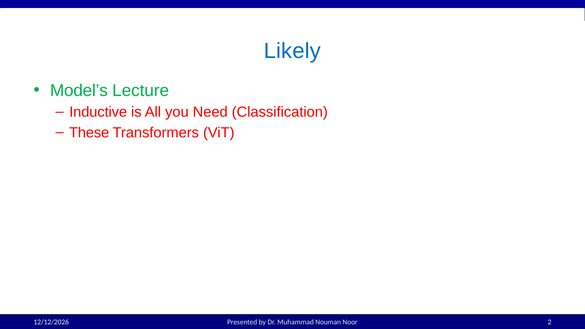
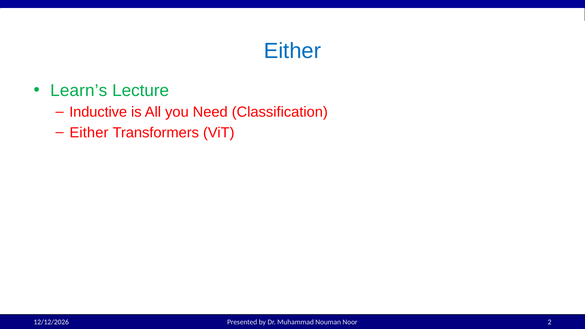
Likely: Likely -> Either (292, 51)
Model’s: Model’s -> Learn’s (79, 90)
These: These -> Either (89, 133)
